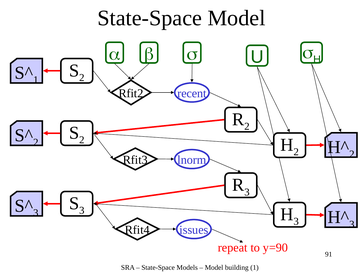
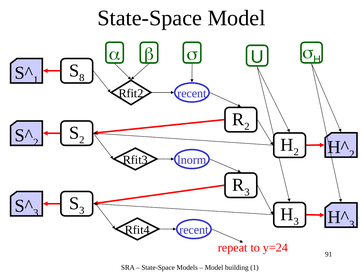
2: 2 -> 8 (82, 78)
issues: issues -> recent (194, 230)
y=90: y=90 -> y=24 (275, 248)
